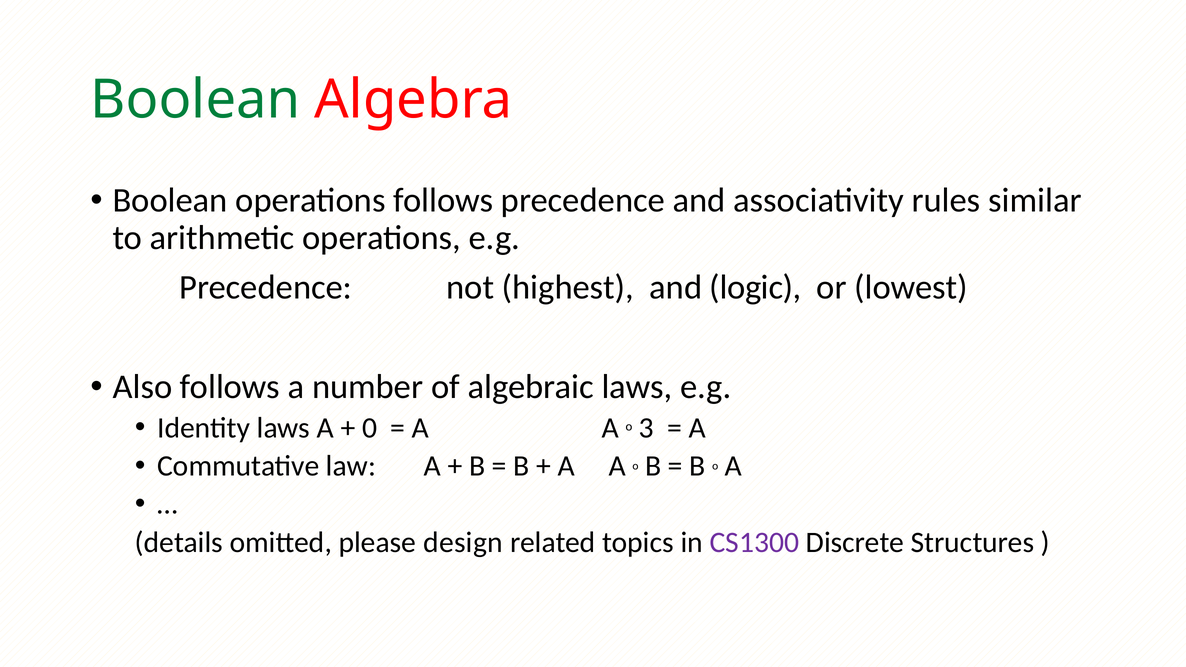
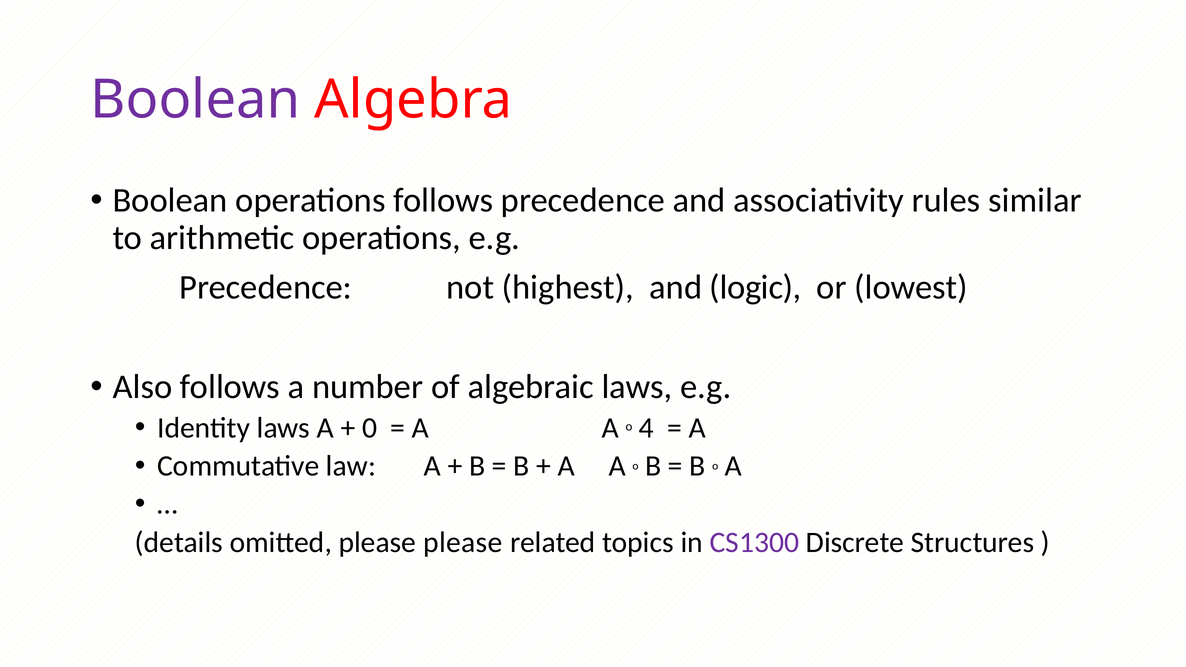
Boolean colour: green -> purple (195, 100)
3: 3 -> 4 (646, 428)
please design: design -> please (463, 542)
